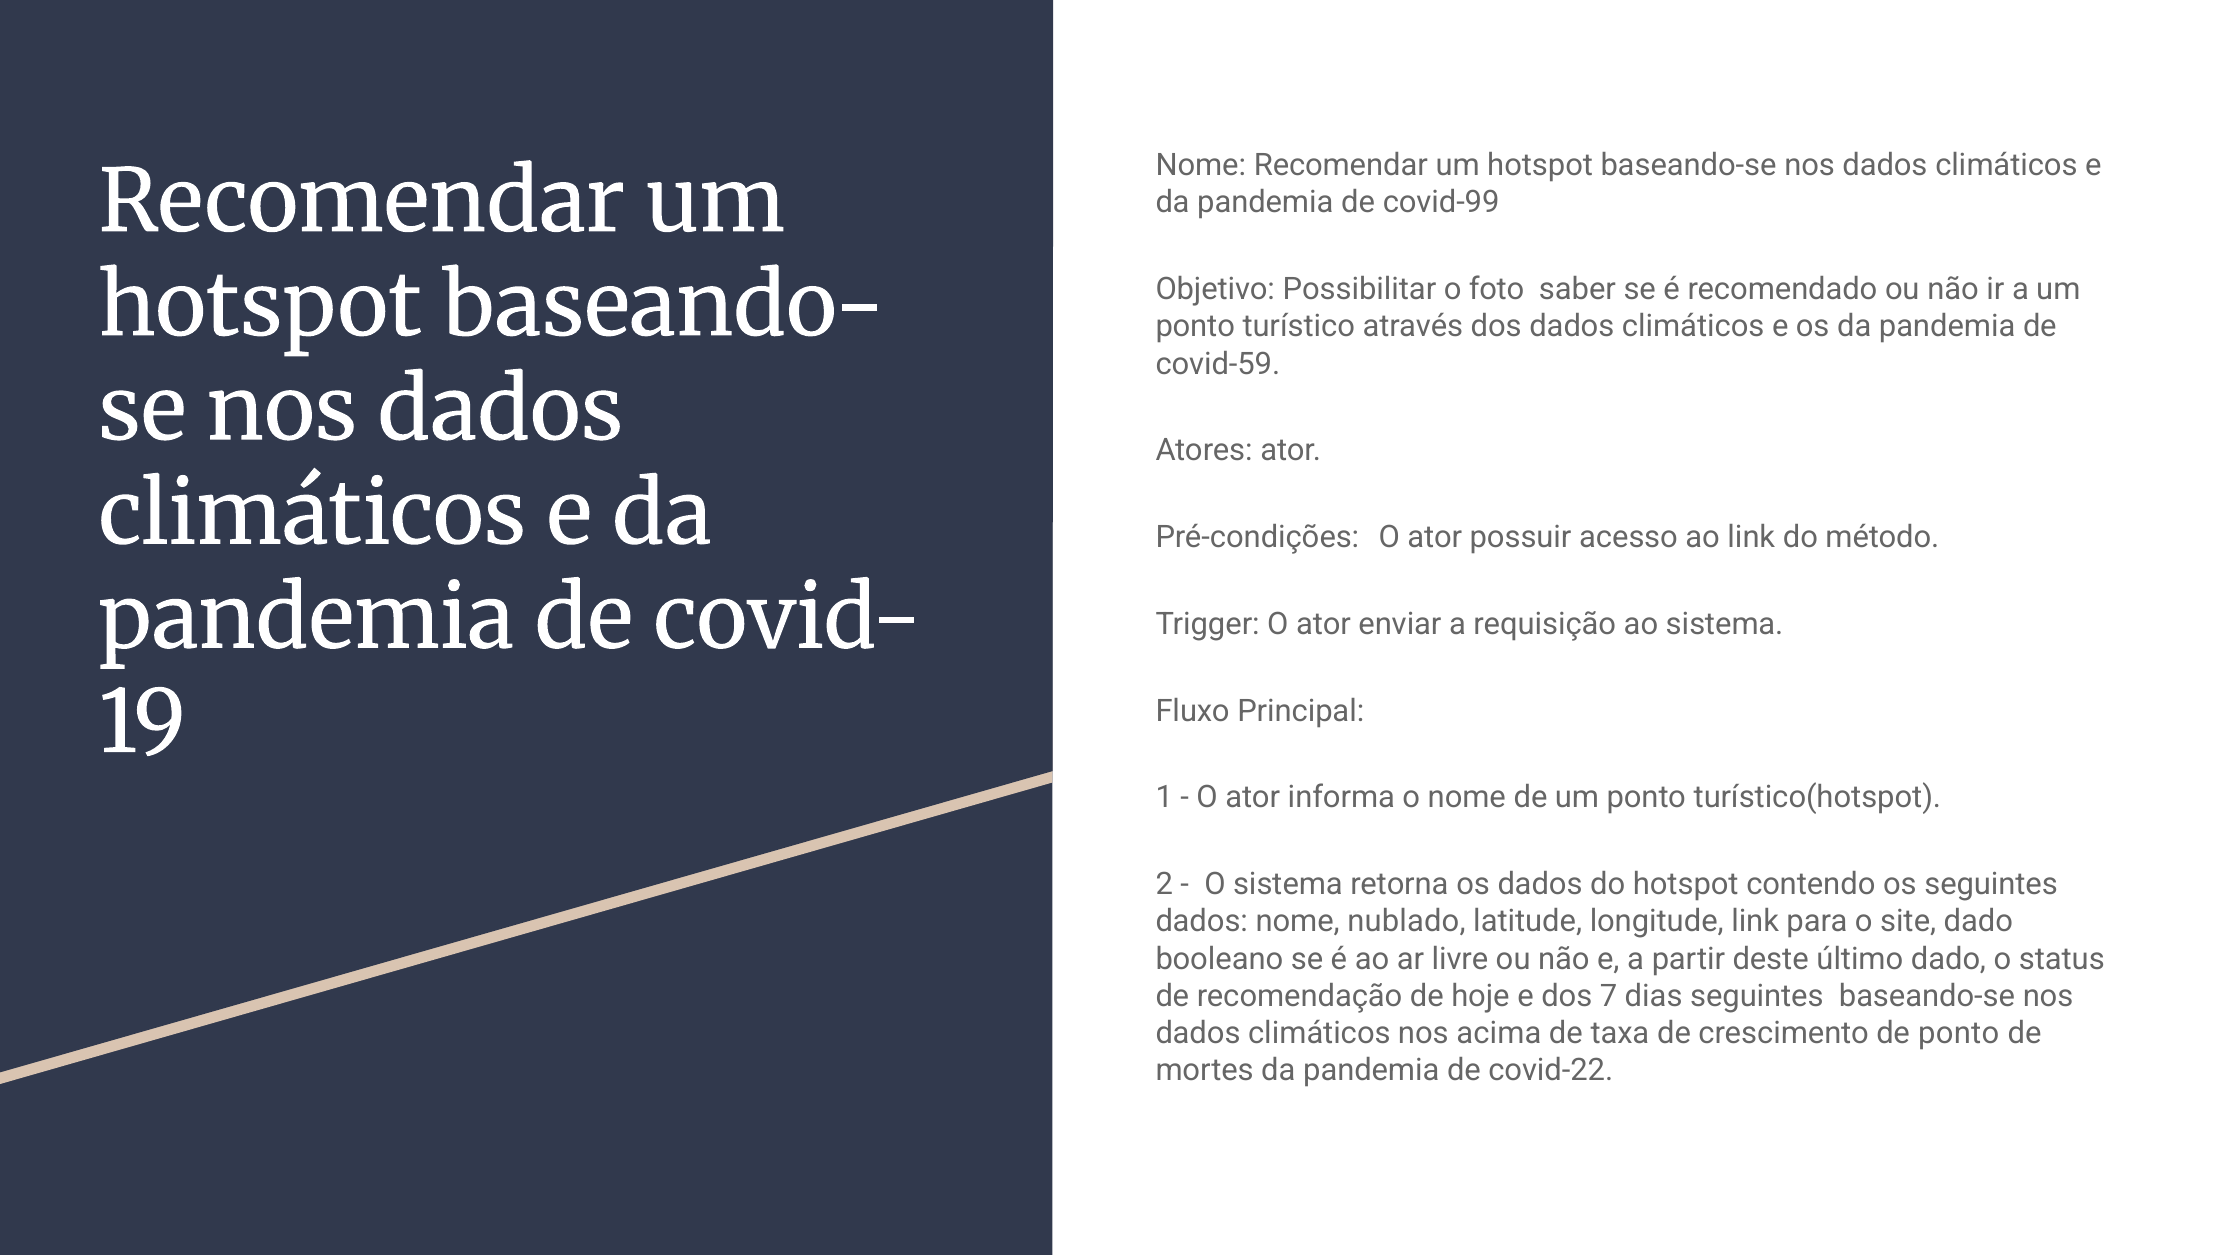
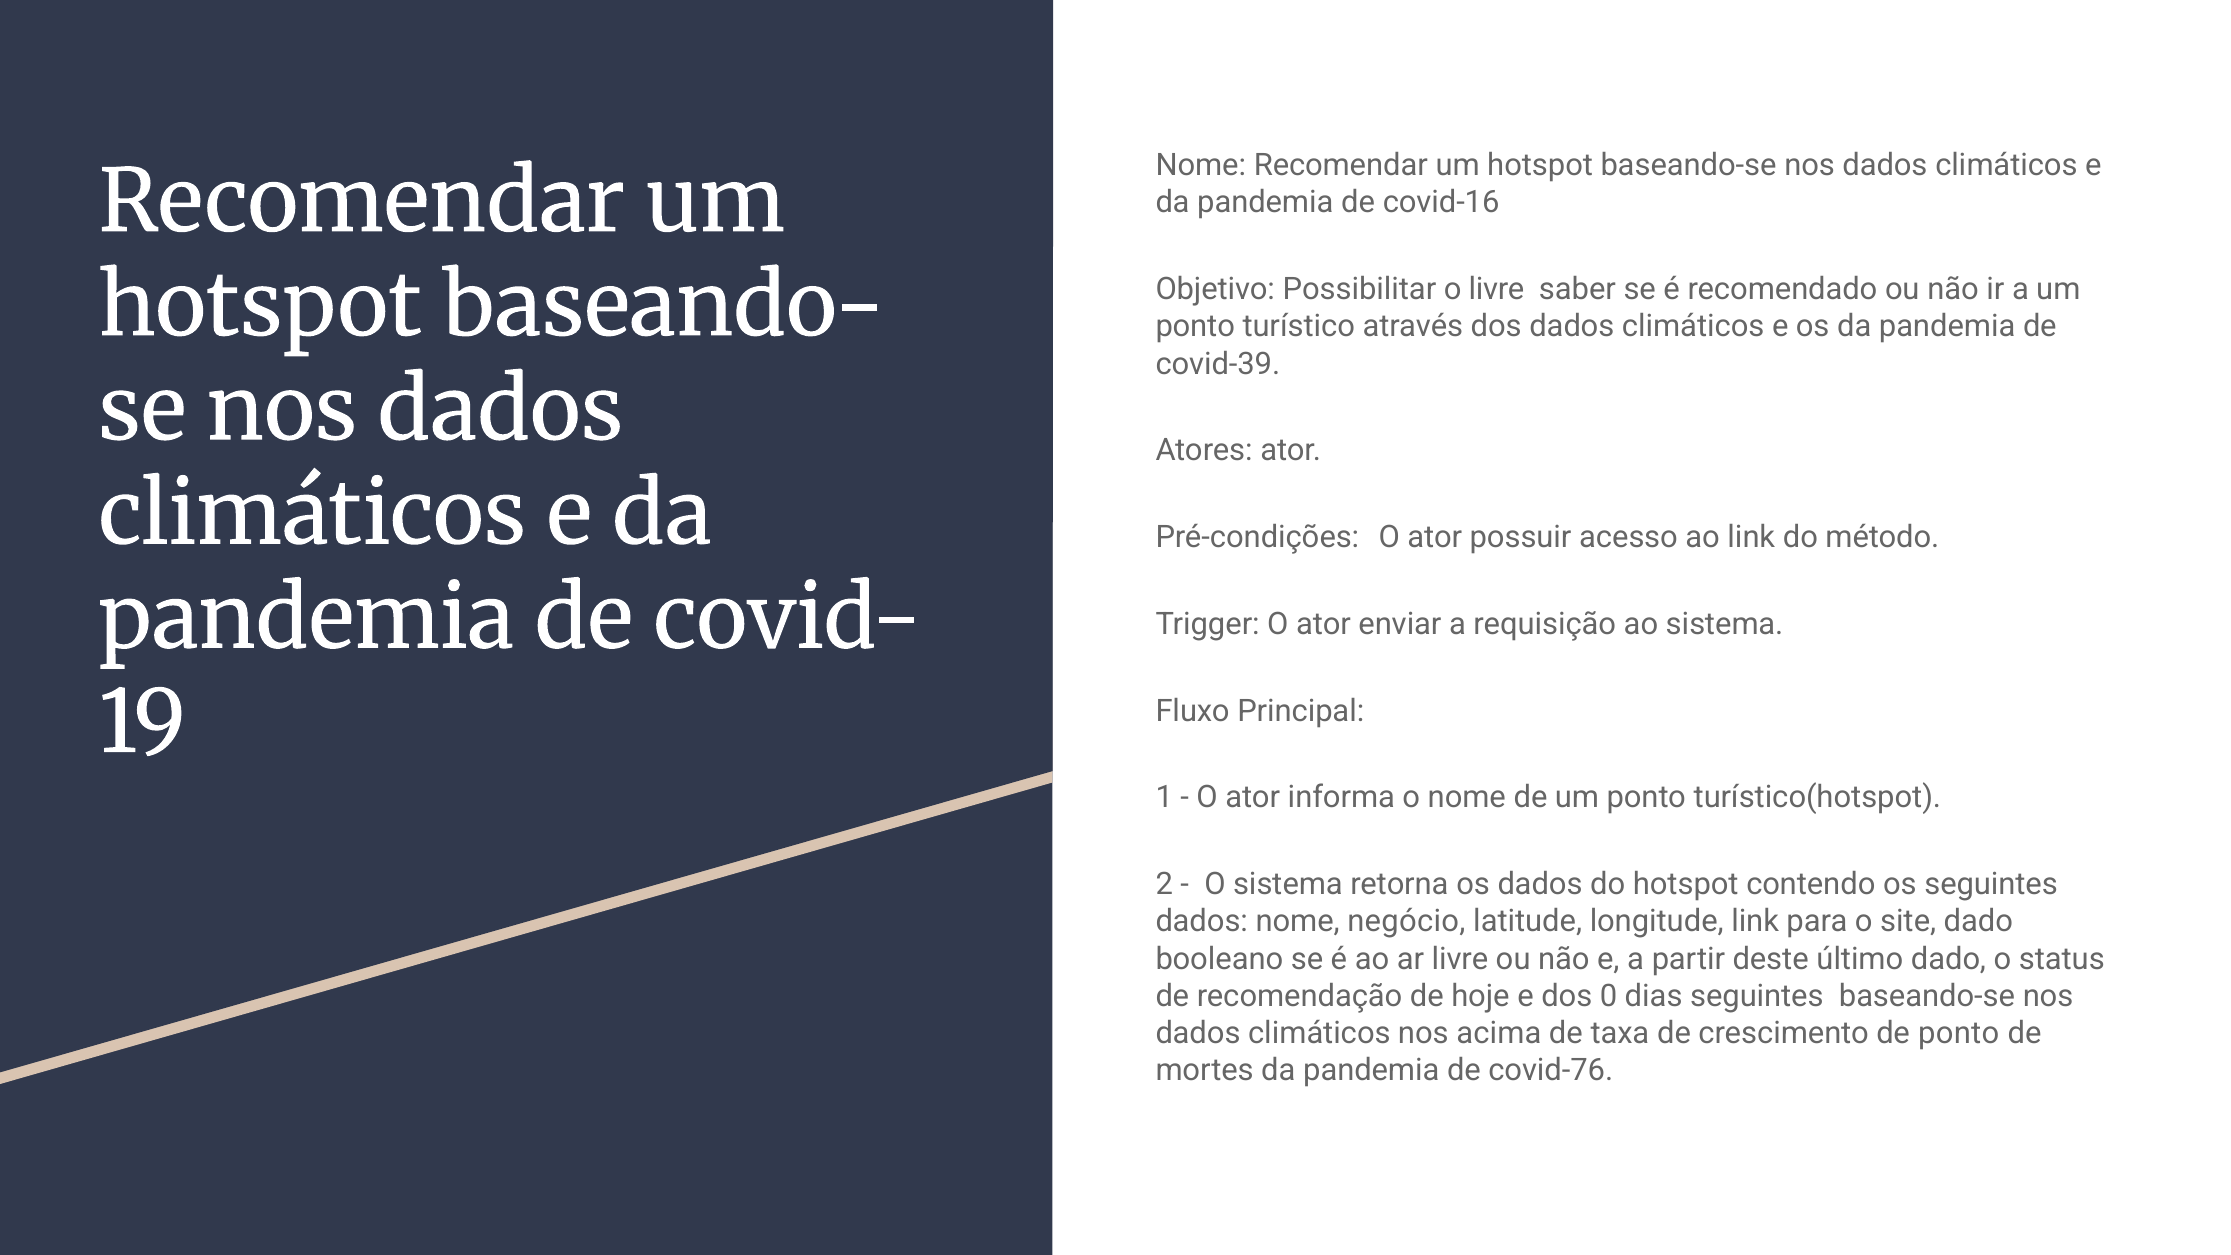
covid-99: covid-99 -> covid-16 (1441, 203)
o foto: foto -> livre (1497, 289)
covid-59: covid-59 -> covid-39 (1218, 364)
nublado: nublado -> negócio (1406, 922)
7: 7 -> 0 (1609, 996)
covid-22: covid-22 -> covid-76 (1551, 1071)
